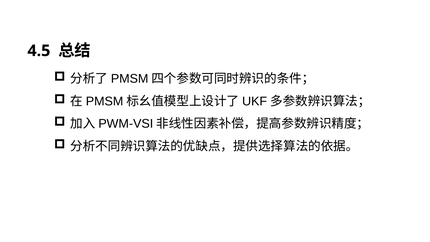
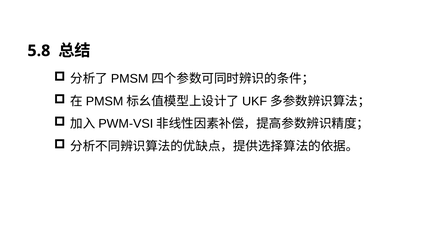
4.5: 4.5 -> 5.8 (39, 51)
